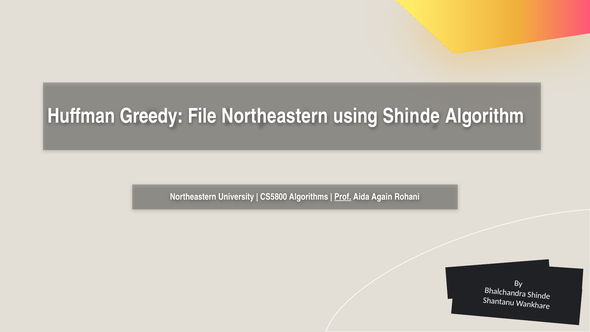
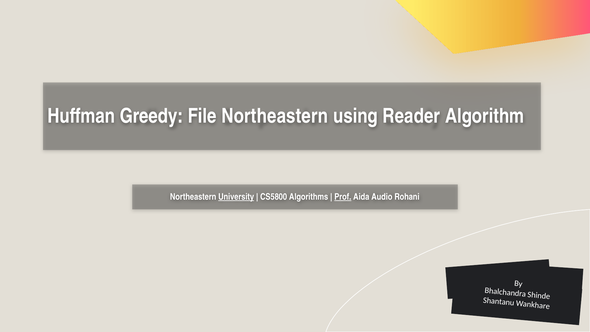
using Shinde: Shinde -> Reader (411, 116)
University underline: none -> present (236, 197)
Again: Again -> Audio (382, 197)
